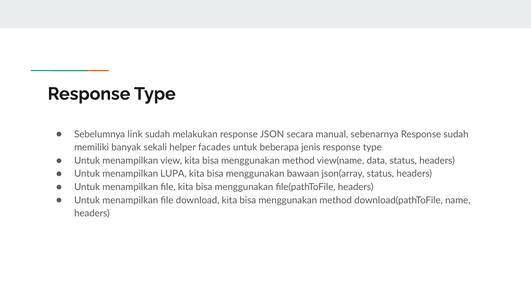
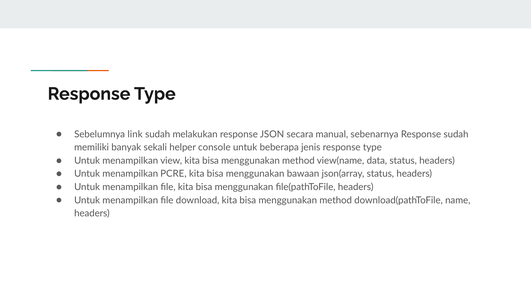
facades: facades -> console (214, 147)
LUPA: LUPA -> PCRE (173, 174)
